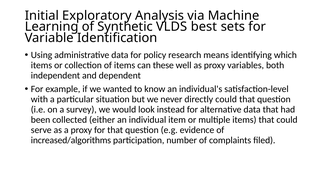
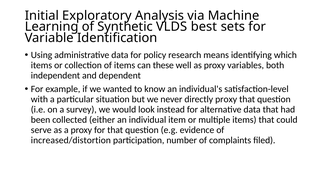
directly could: could -> proxy (226, 99)
increased/algorithms: increased/algorithms -> increased/distortion (71, 140)
